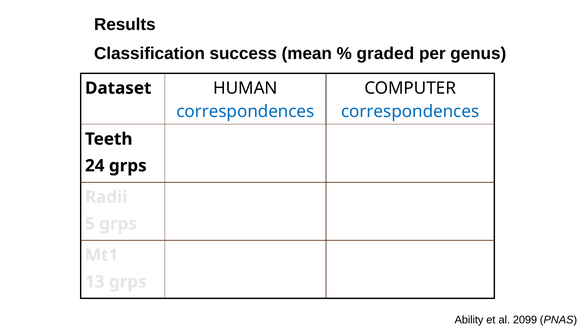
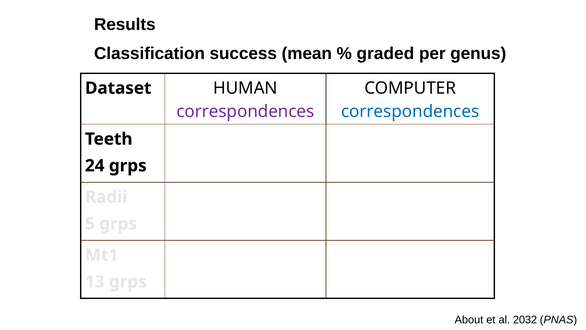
correspondences colour: blue -> purple (245, 111)
Ability: Ability -> About (469, 320)
2099: 2099 -> 2032 (525, 320)
